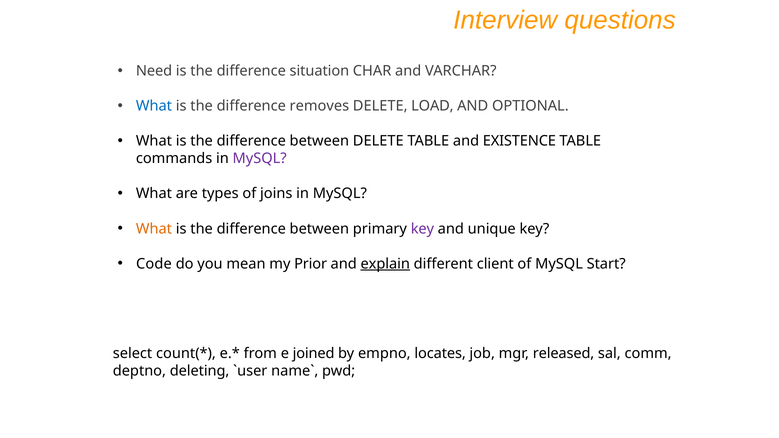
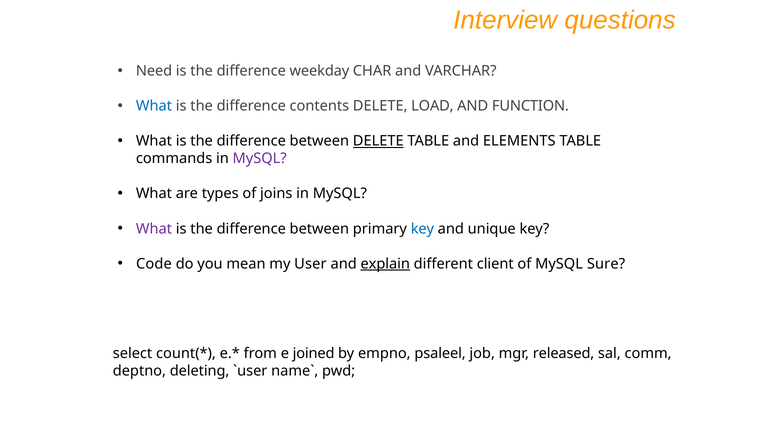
situation: situation -> weekday (319, 71)
removes: removes -> contents (319, 106)
OPTIONAL: OPTIONAL -> FUNCTION (530, 106)
DELETE underline: none -> present (378, 141)
EXISTENCE: EXISTENCE -> ELEMENTS (519, 141)
What colour: orange -> purple (154, 229)
key colour: purple -> blue (422, 229)
Prior: Prior -> User (310, 264)
Start: Start -> Sure (606, 264)
locates: locates -> psaleel (440, 353)
